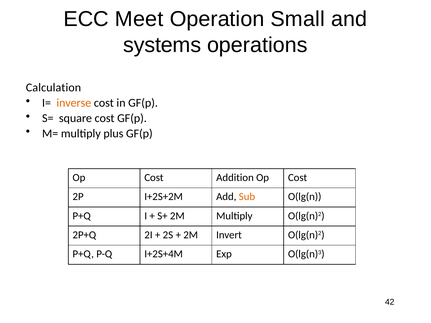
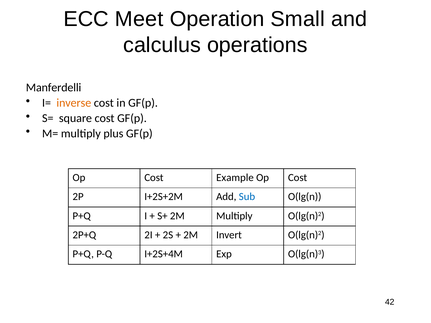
systems: systems -> calculus (162, 45)
Calculation: Calculation -> Manferdelli (54, 88)
Addition: Addition -> Example (235, 178)
Sub colour: orange -> blue (247, 197)
